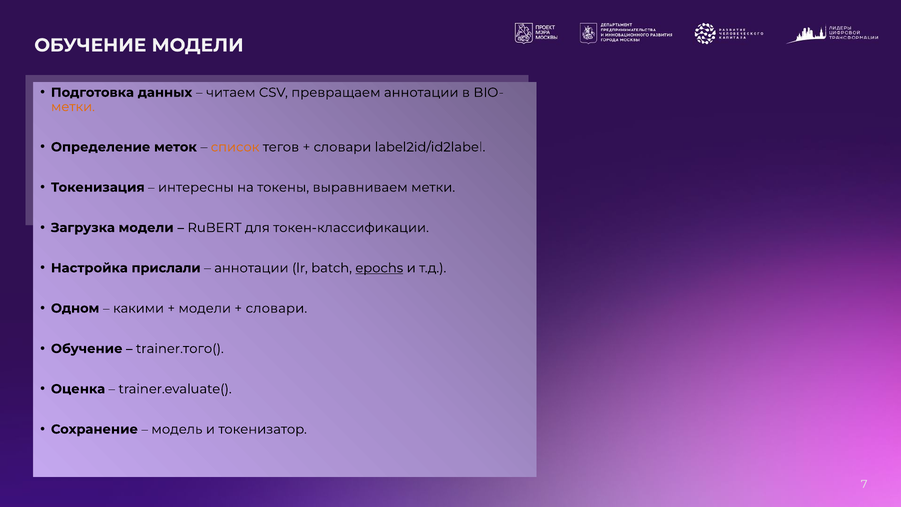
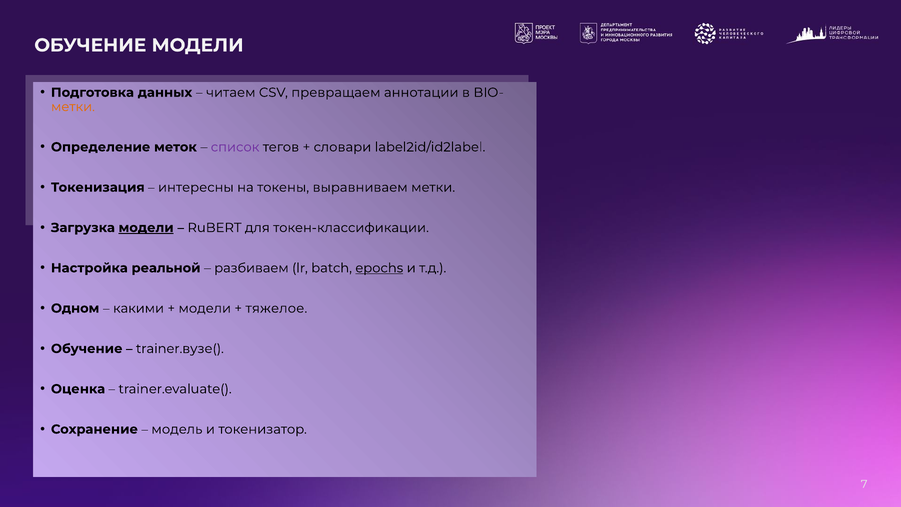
список colour: orange -> purple (235, 147)
модели underline: none -> present (146, 228)
прислали: прислали -> реальной (166, 268)
аннотации: аннотации -> разбиваем (251, 268)
словари: словари -> тяжелое (276, 308)
trainer.того(: trainer.того( -> trainer.вузе( (180, 349)
